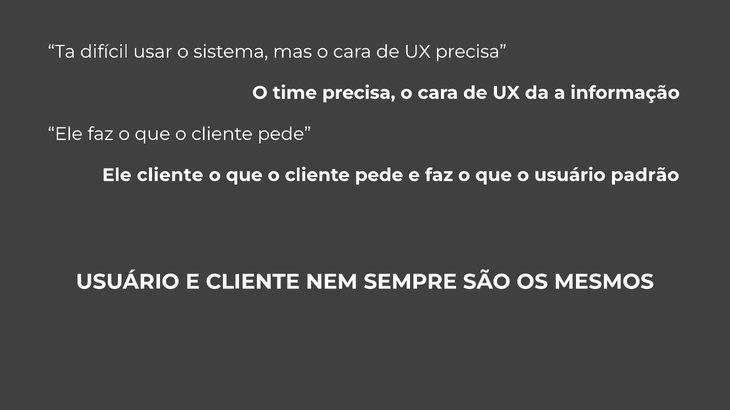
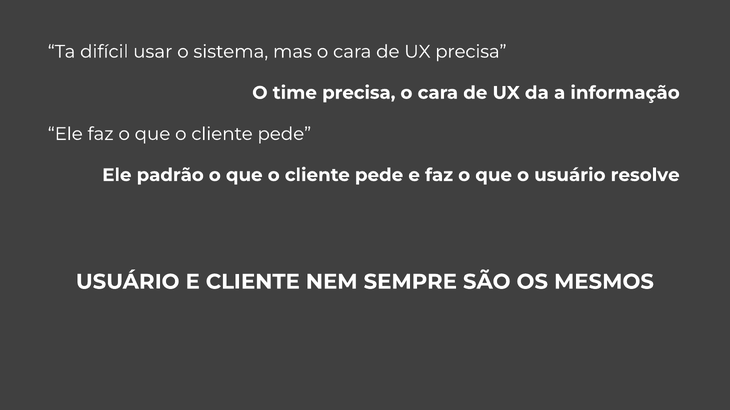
Ele cliente: cliente -> padrão (170, 175)
padrão: padrão -> resolve (645, 175)
